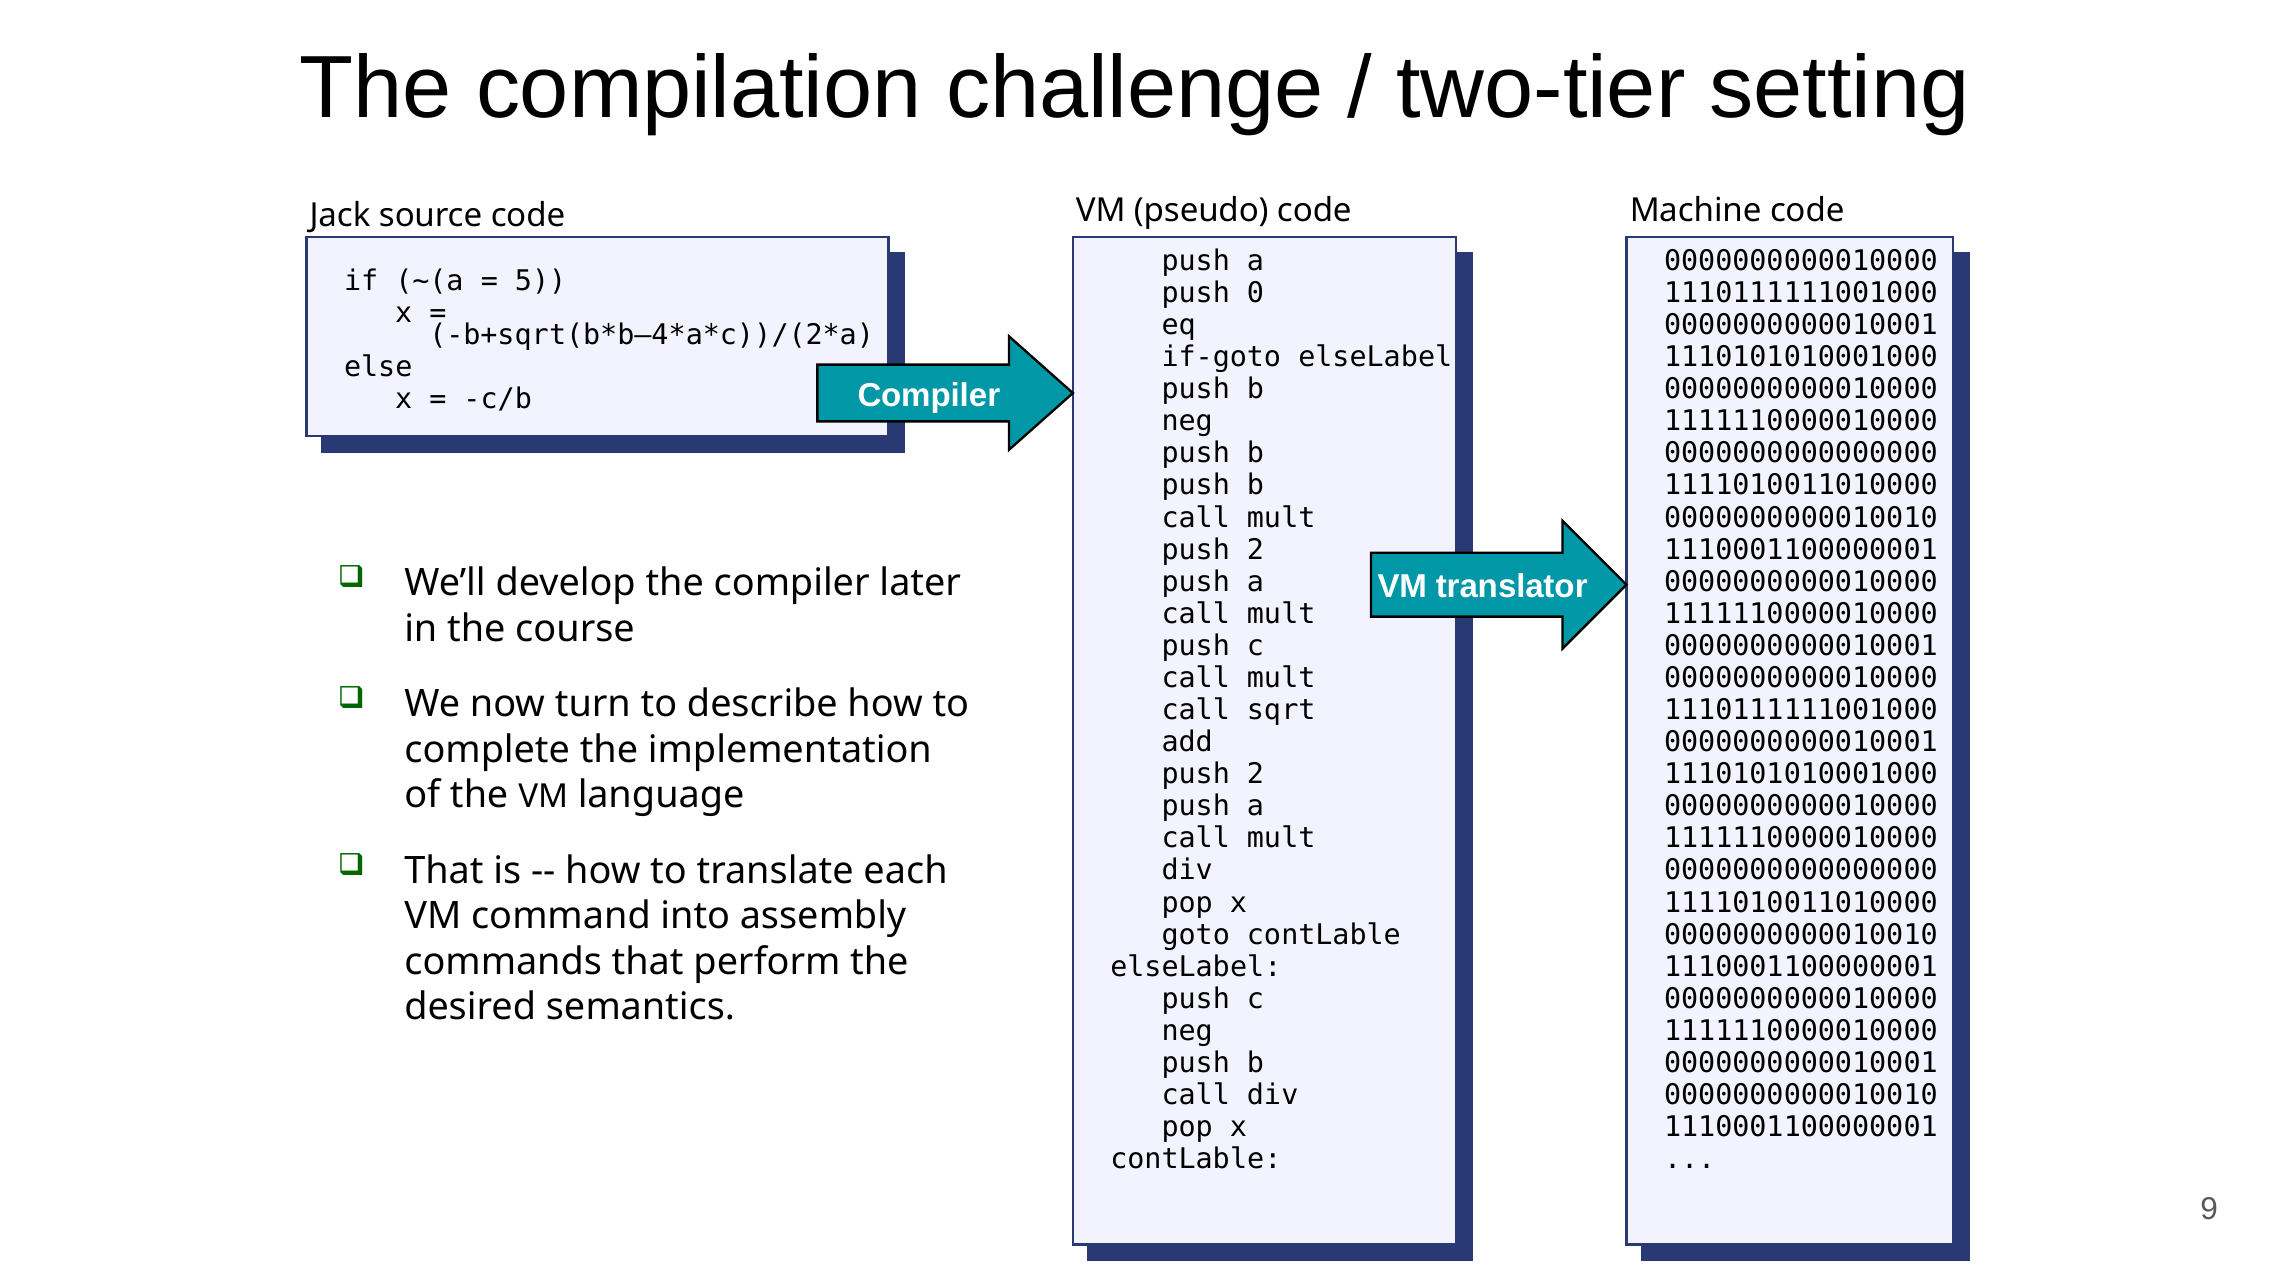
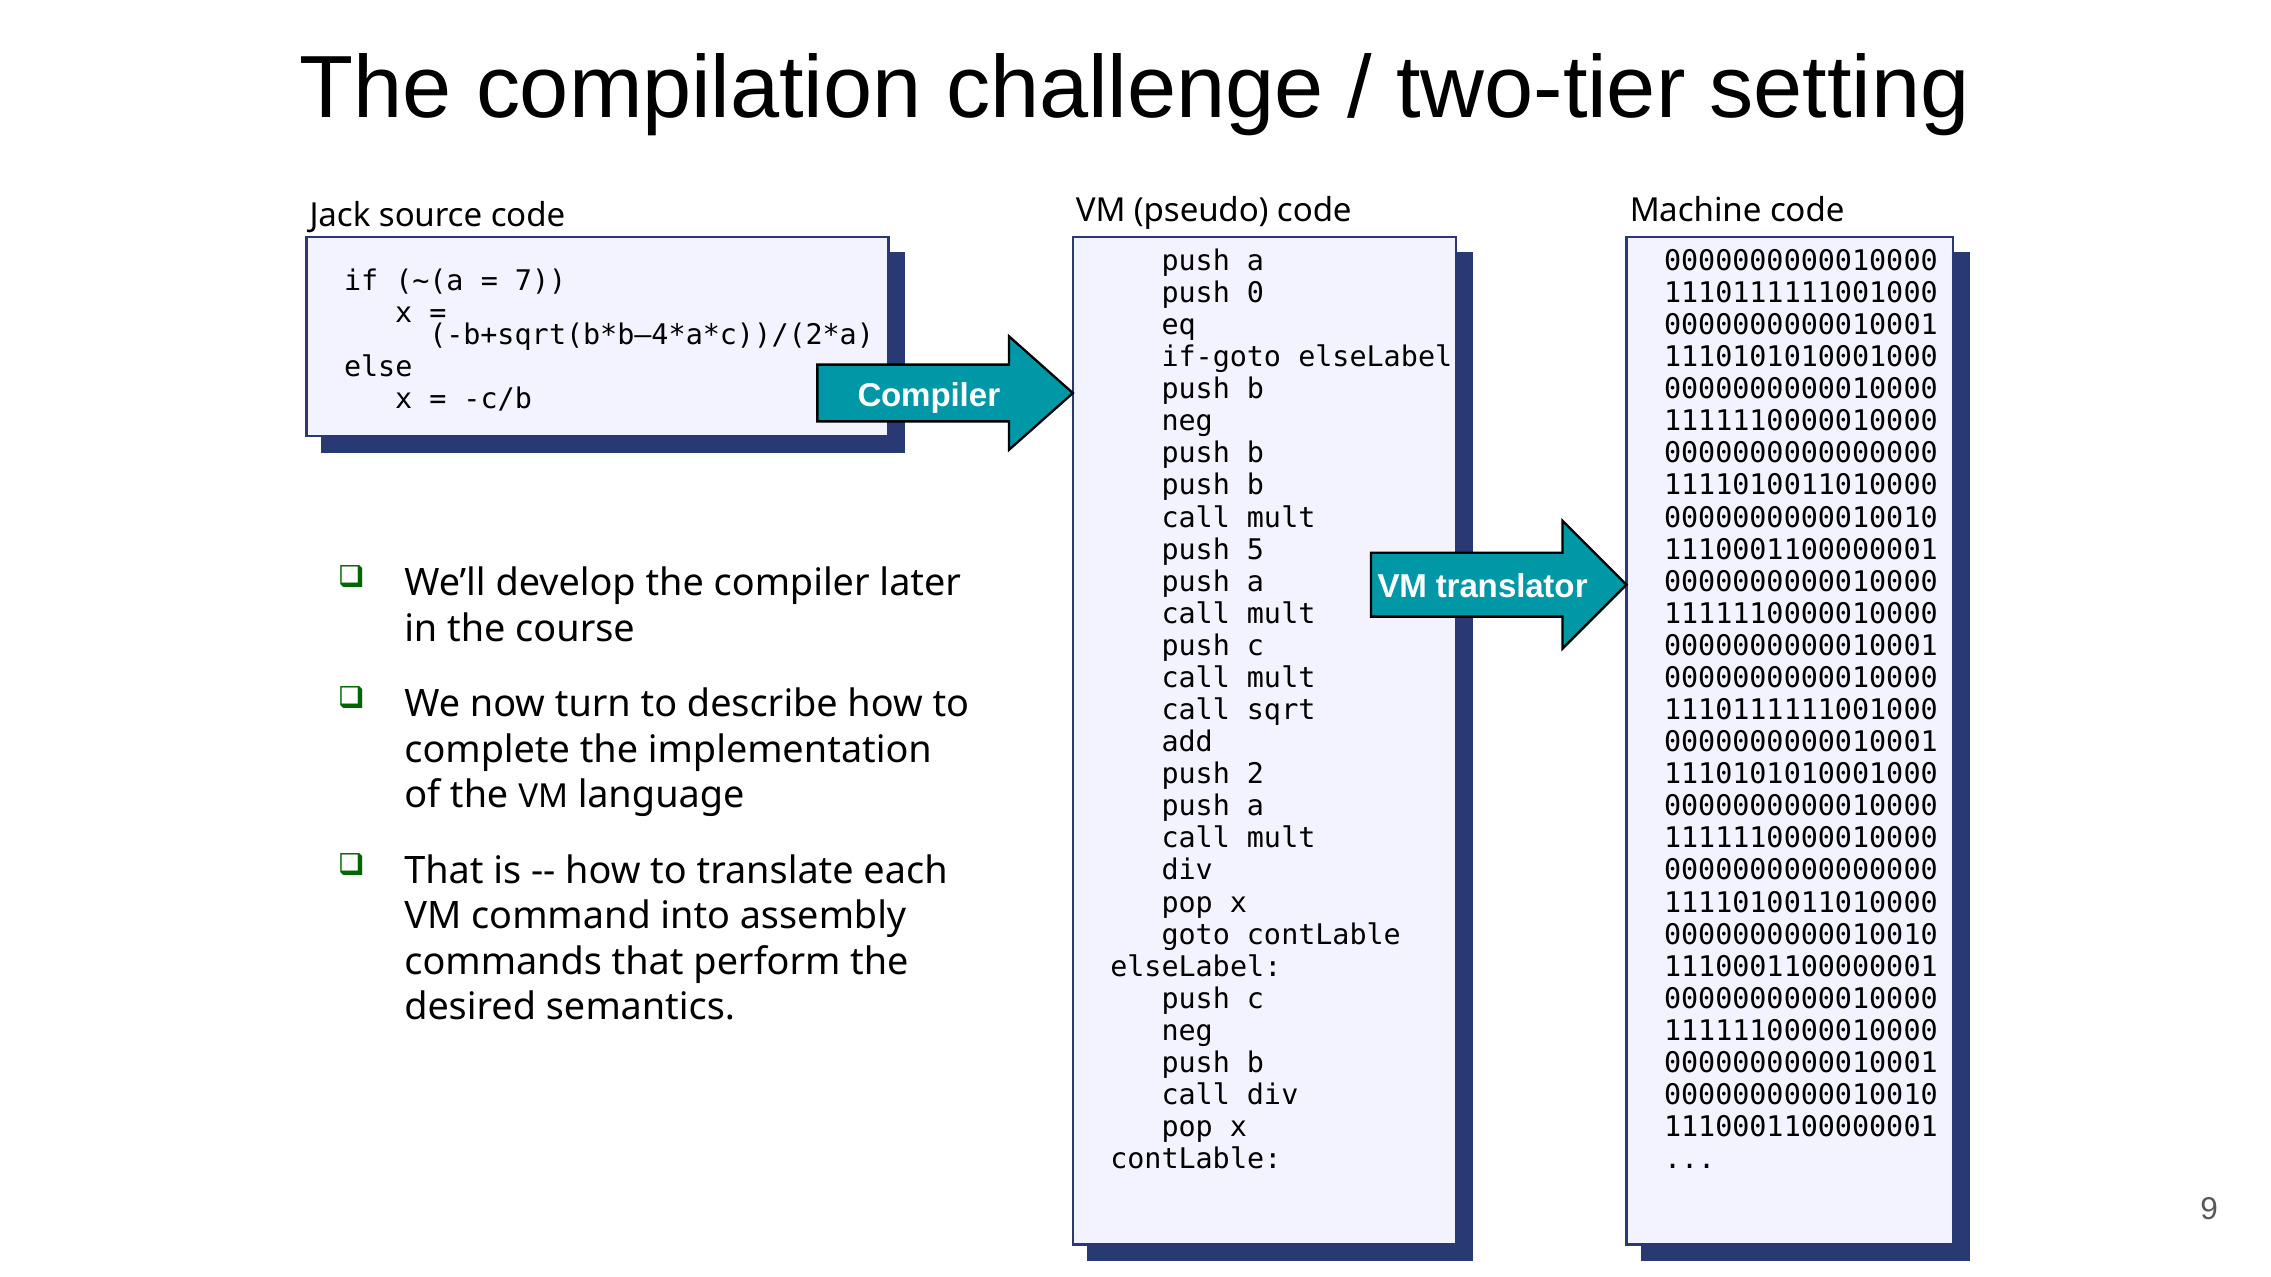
5: 5 -> 7 (541, 281)
2: 2 -> 5 (1255, 550)
